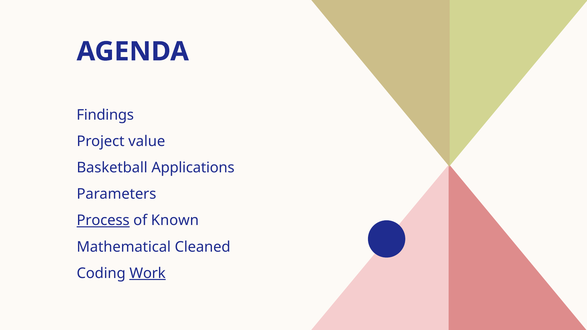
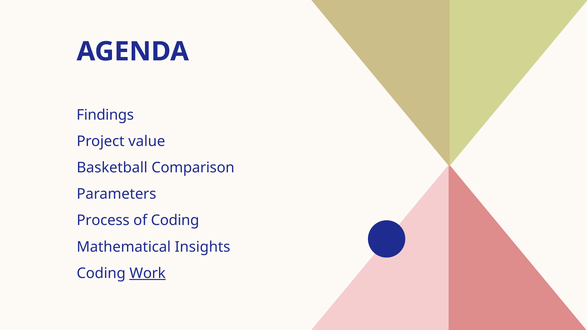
Applications: Applications -> Comparison (193, 168)
Process underline: present -> none (103, 221)
of Known: Known -> Coding (175, 221)
Cleaned: Cleaned -> Insights (203, 247)
